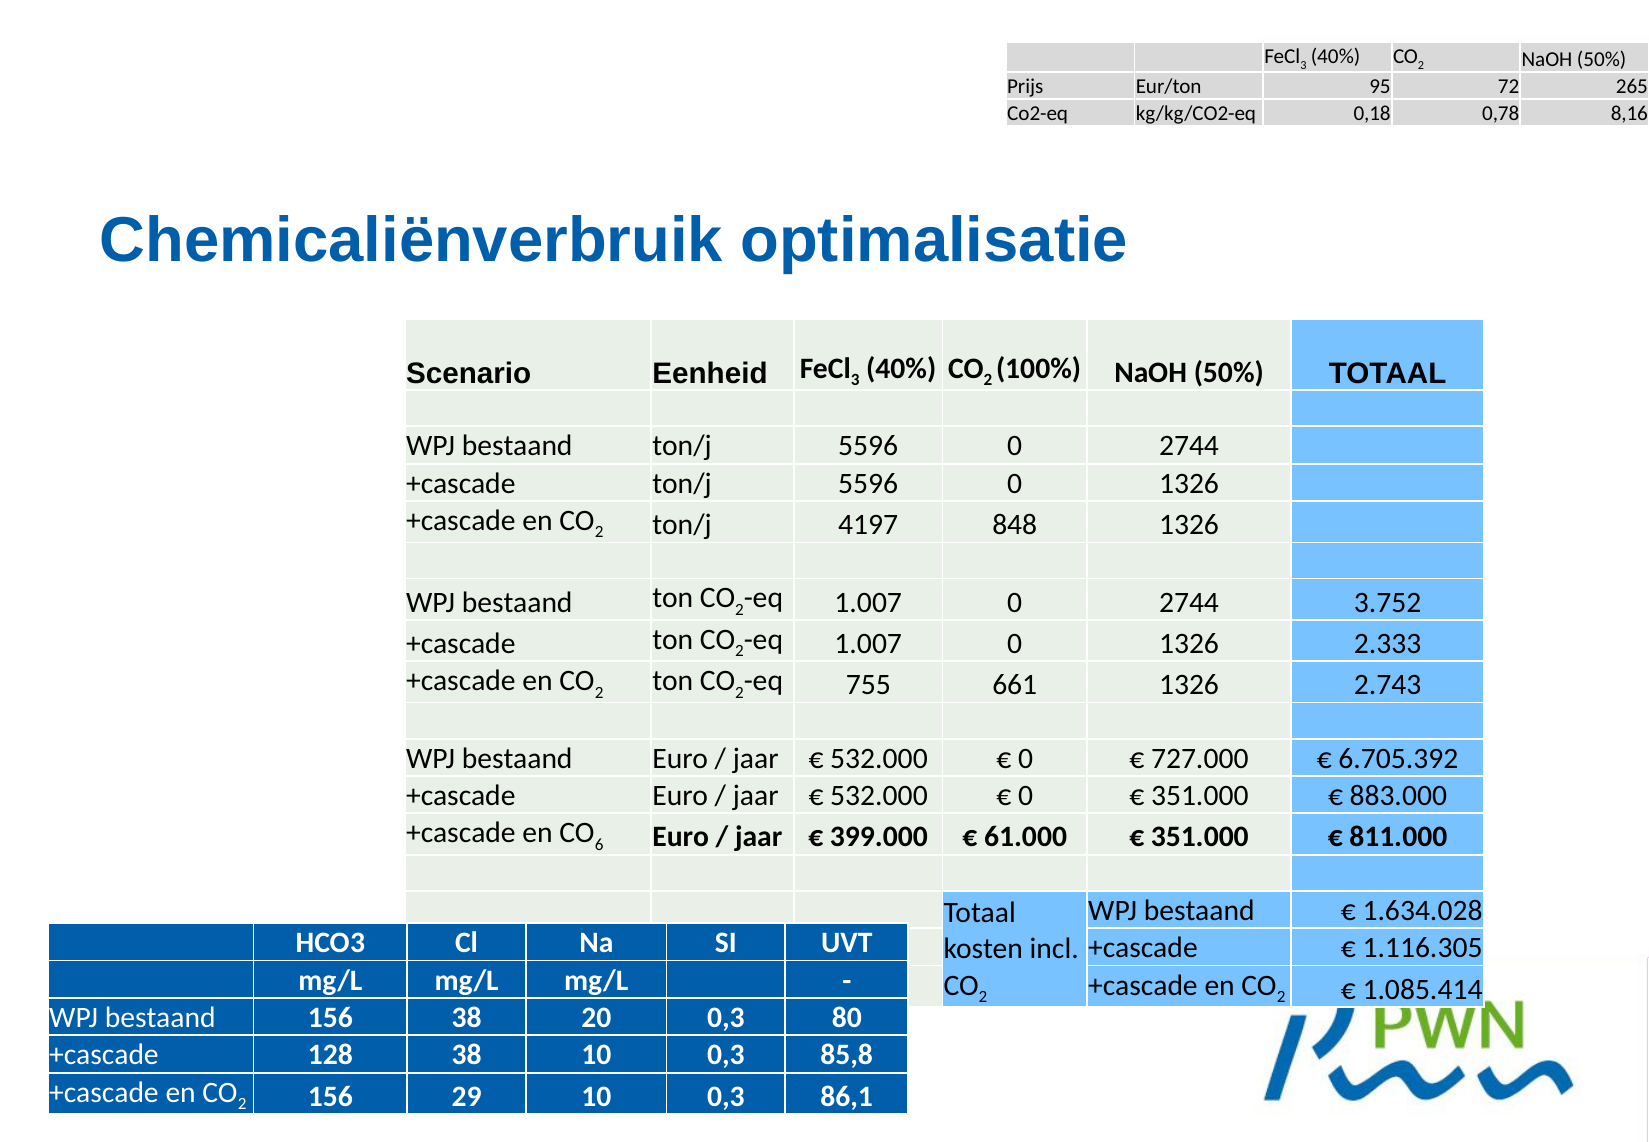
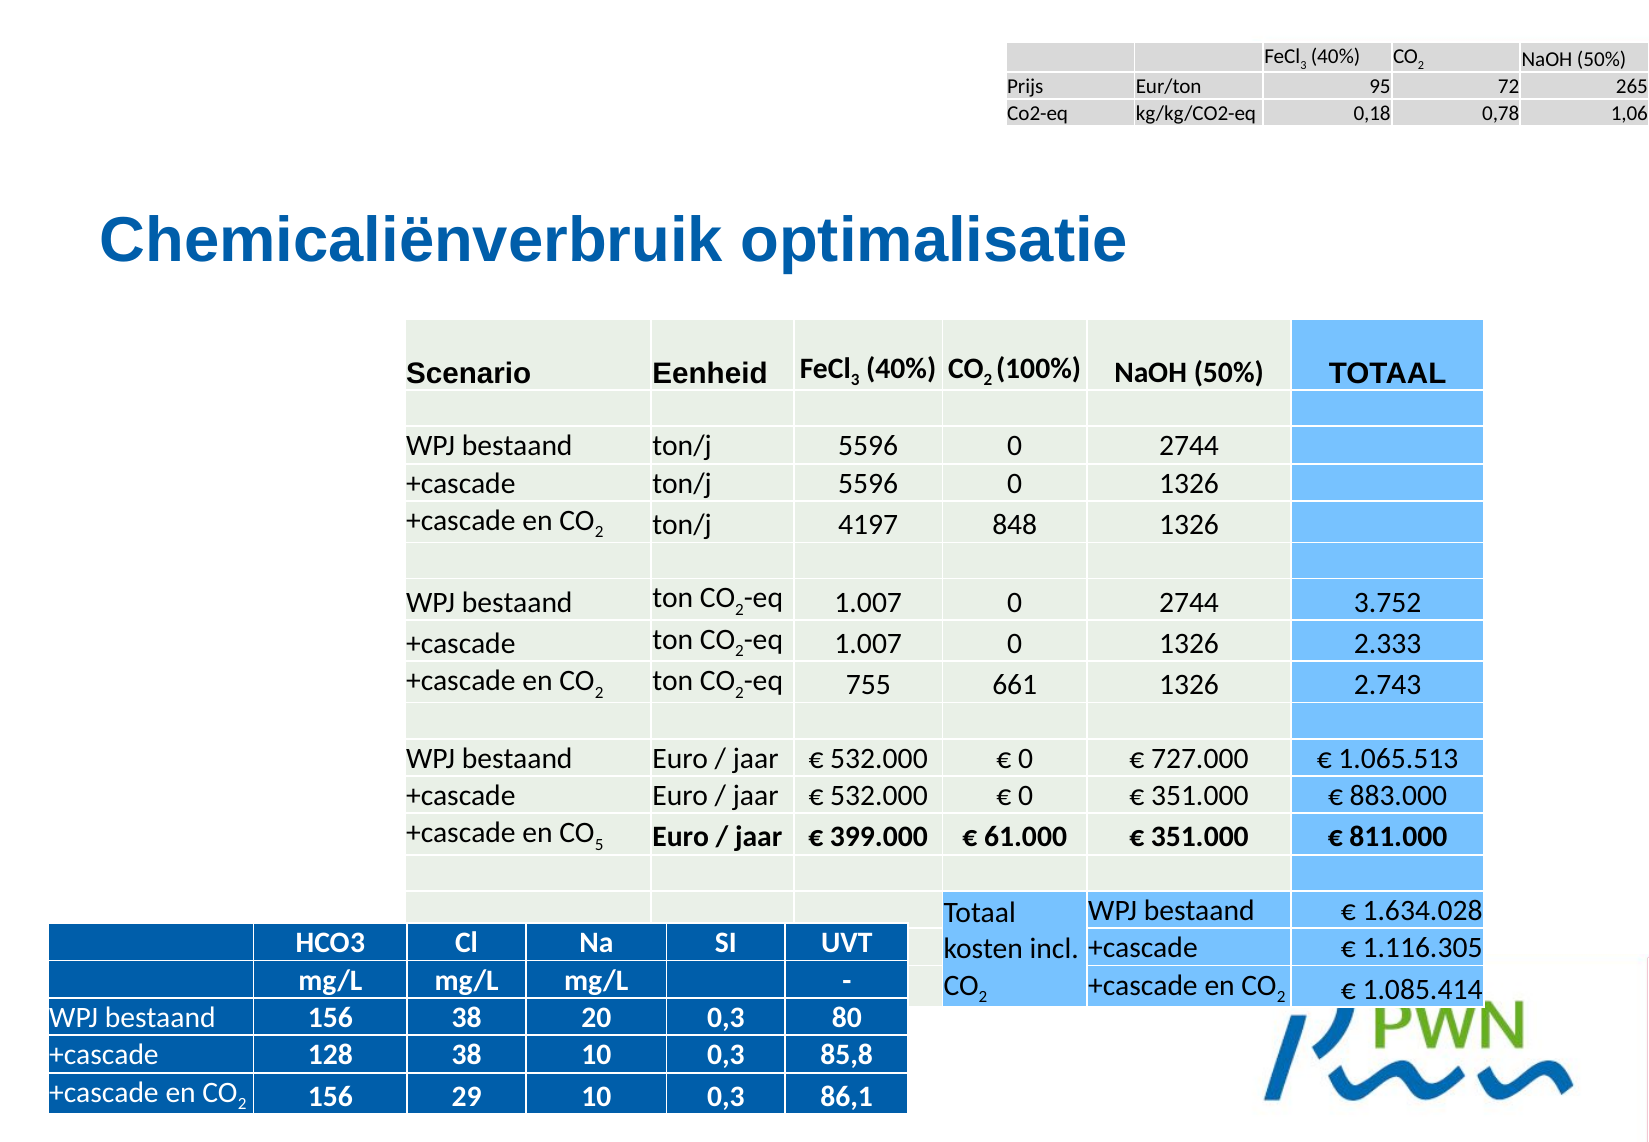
8,16: 8,16 -> 1,06 (1629, 113)
6.705.392: 6.705.392 -> 1.065.513 (1398, 758)
6: 6 -> 5 (599, 844)
